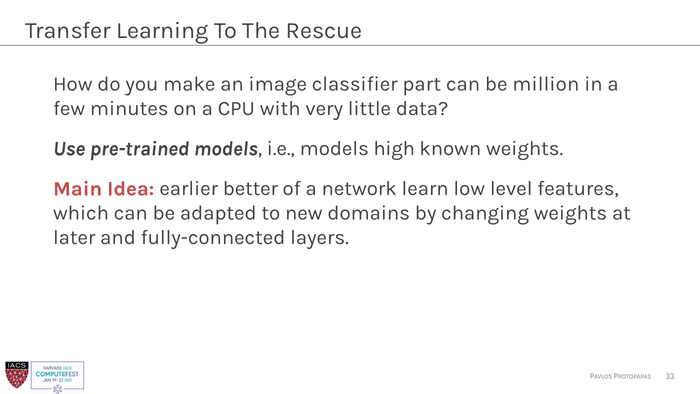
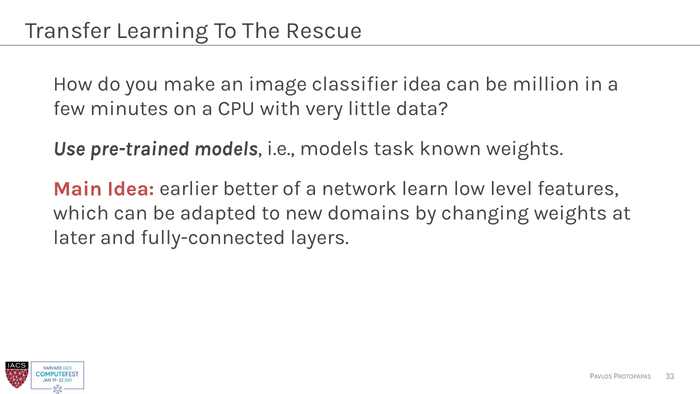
classifier part: part -> idea (422, 84)
high: high -> task (394, 148)
